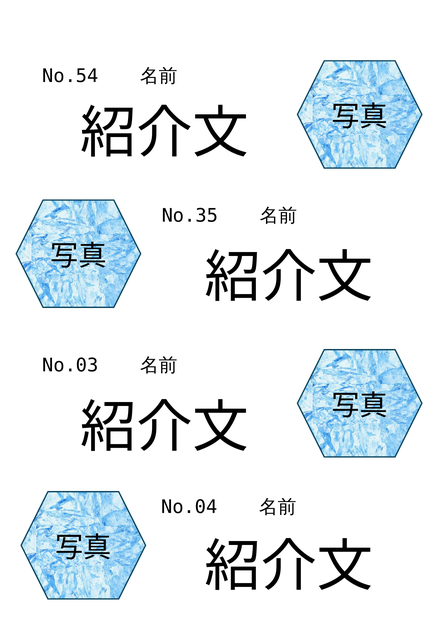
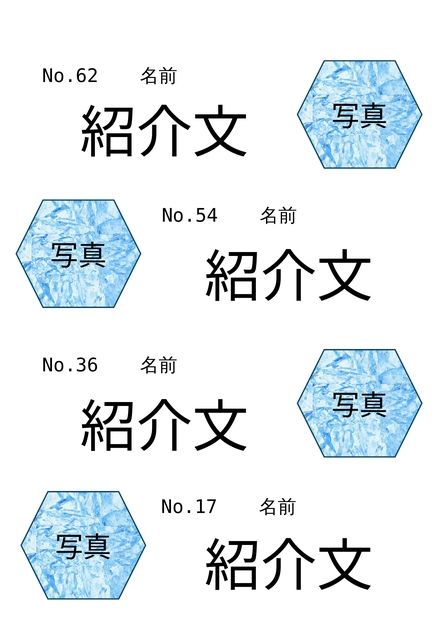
No.54: No.54 -> No.62 (70, 76)
No.35: No.35 -> No.54 (190, 216)
No.03: No.03 -> No.36 (70, 365)
No.04: No.04 -> No.17 (189, 507)
